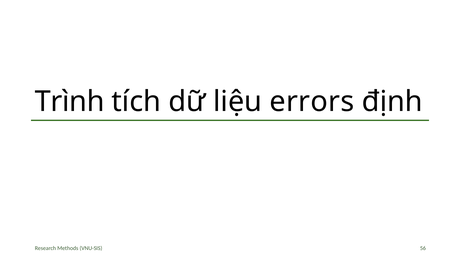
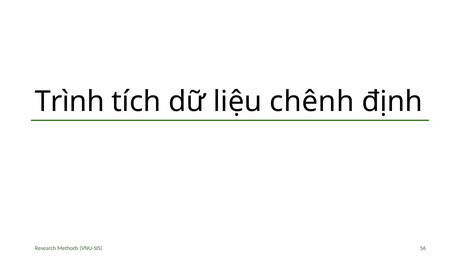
errors: errors -> chênh (312, 101)
